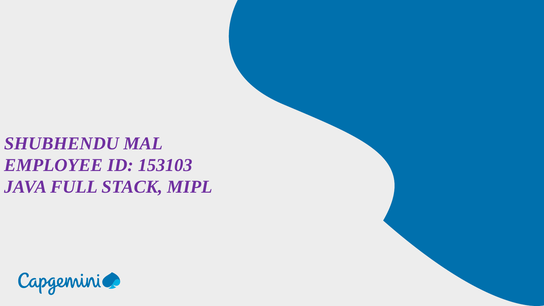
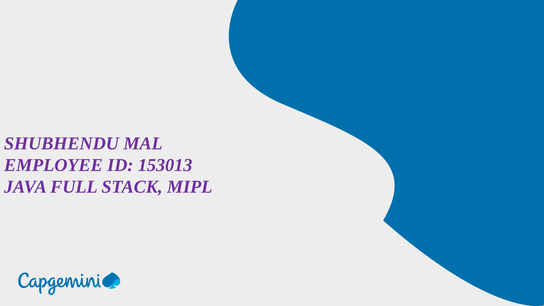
153103: 153103 -> 153013 (165, 165)
